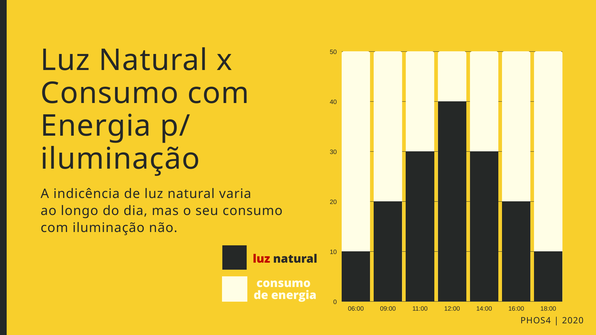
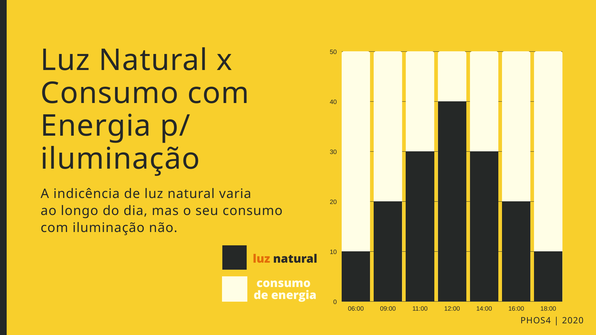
luz colour: red -> orange (261, 259)
